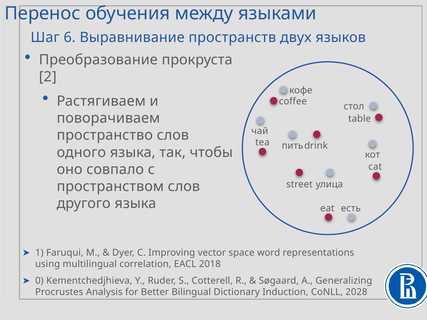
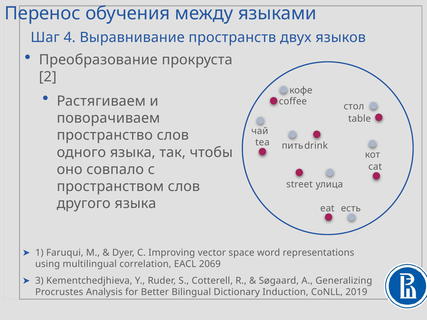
6: 6 -> 4 (70, 38)
2018: 2018 -> 2069 (210, 264)
0: 0 -> 3 (39, 281)
2028: 2028 -> 2019 (356, 292)
